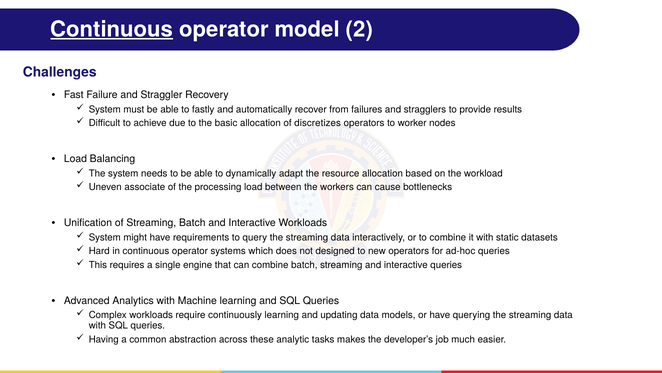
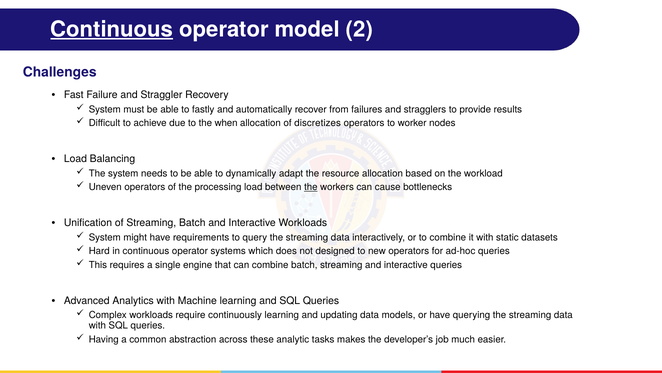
basic: basic -> when (226, 123)
Uneven associate: associate -> operators (145, 187)
the underline: none -> present (311, 187)
